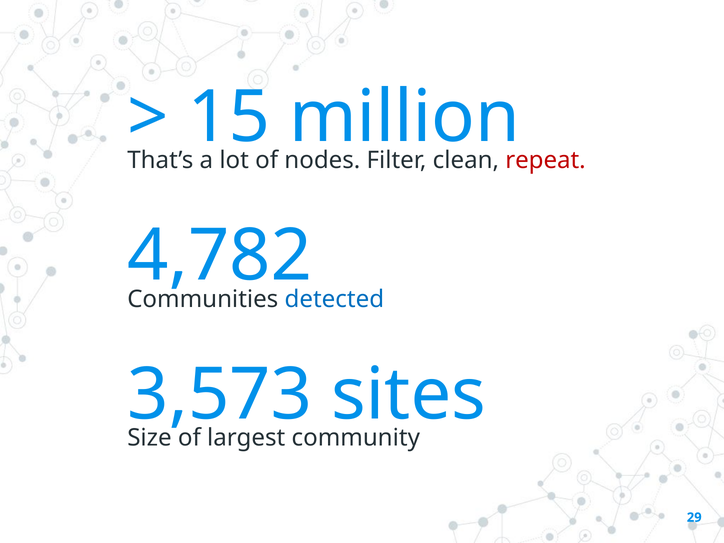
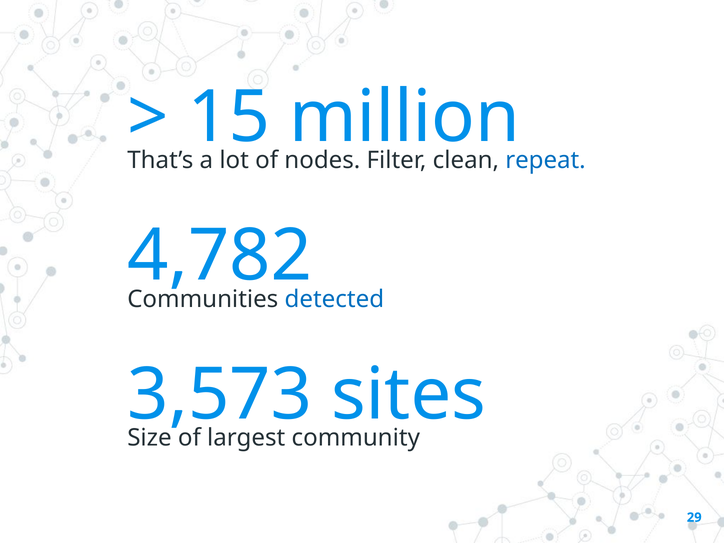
repeat colour: red -> blue (545, 160)
